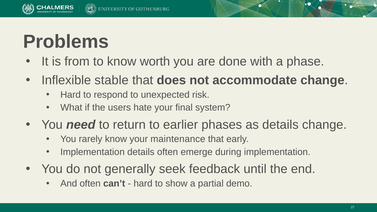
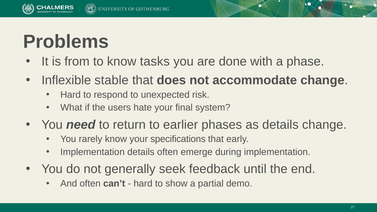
worth: worth -> tasks (155, 61)
maintenance: maintenance -> specifications (178, 139)
